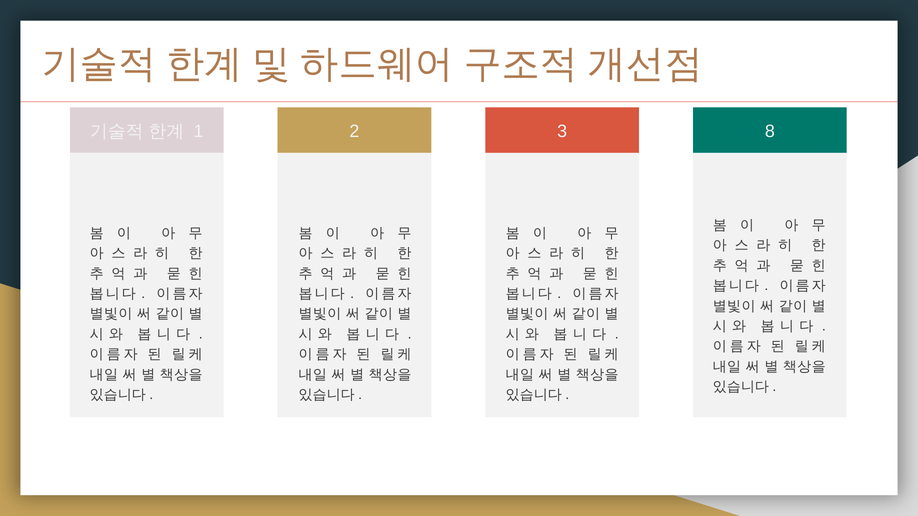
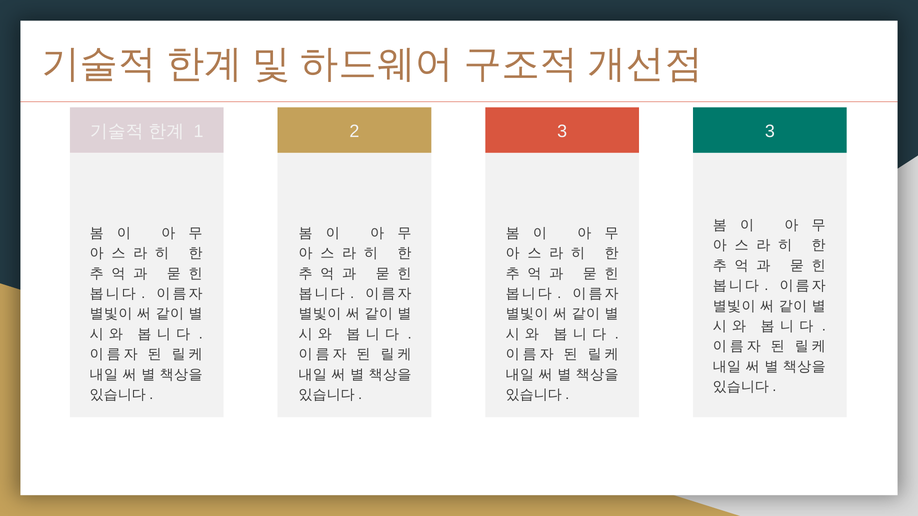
3 8: 8 -> 3 (770, 131)
